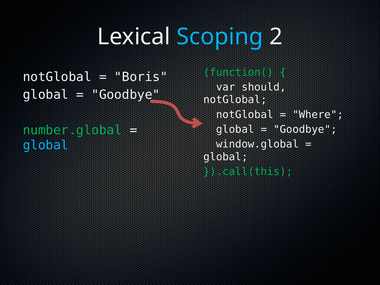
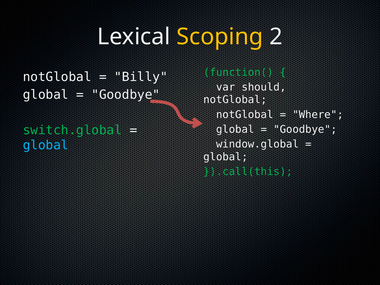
Scoping colour: light blue -> yellow (220, 37)
Boris: Boris -> Billy (141, 77)
number.global: number.global -> switch.global (72, 130)
